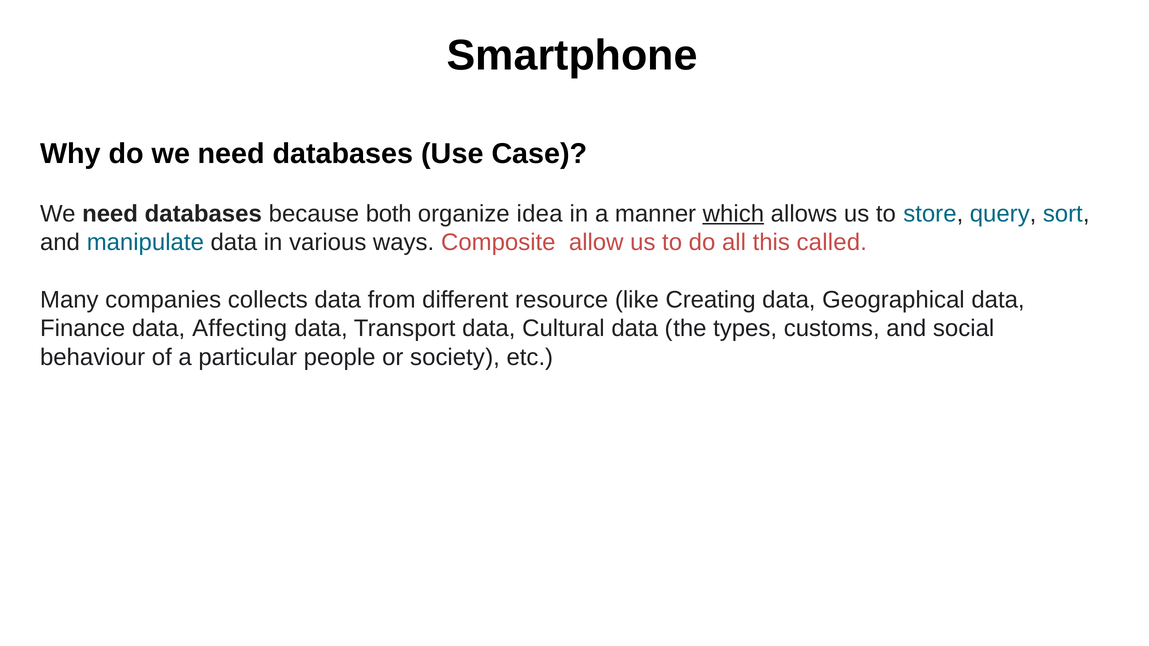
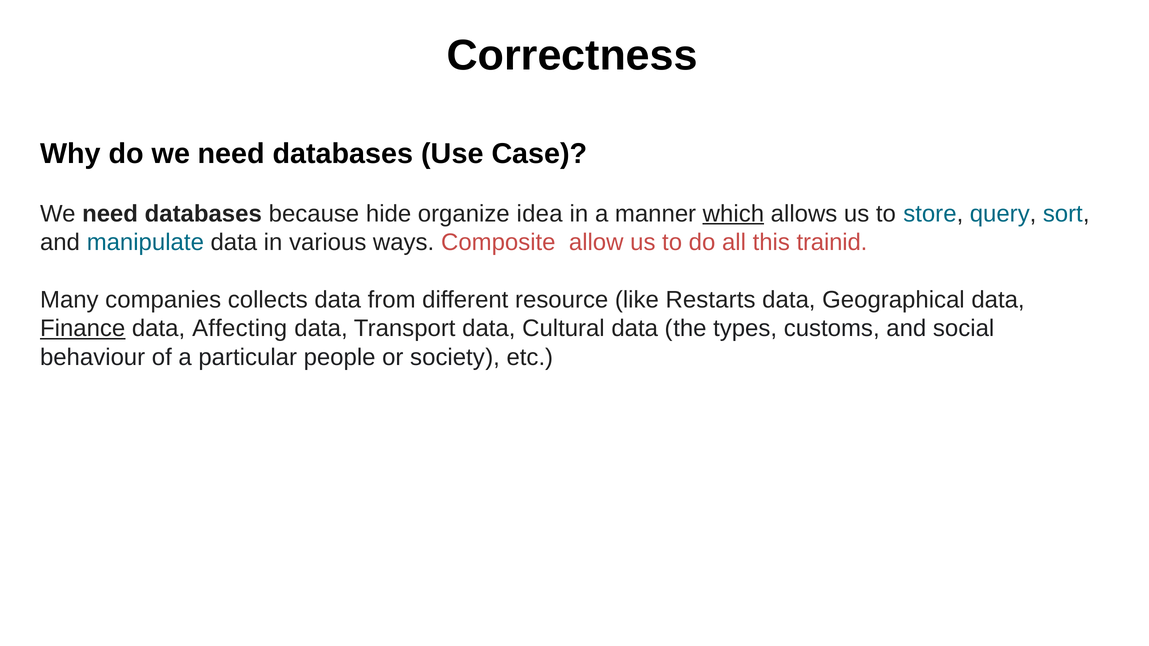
Smartphone: Smartphone -> Correctness (572, 56)
both: both -> hide (389, 214)
called: called -> trainid (832, 243)
Creating: Creating -> Restarts (711, 300)
Finance underline: none -> present (83, 329)
